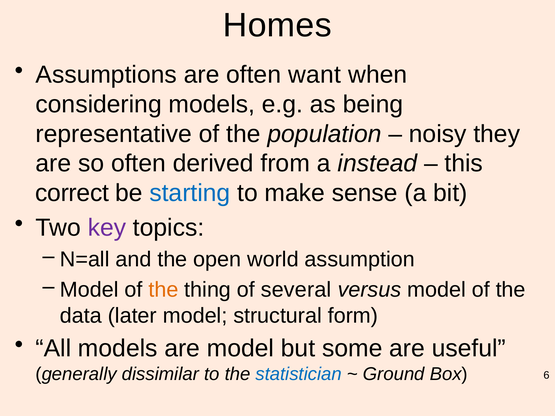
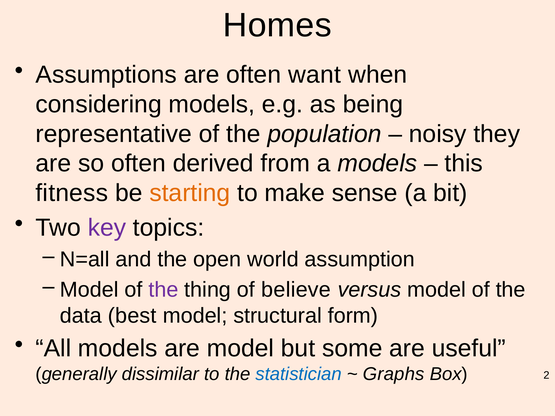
a instead: instead -> models (377, 164)
correct: correct -> fitness (72, 193)
starting colour: blue -> orange (190, 193)
the colour: orange -> purple (163, 290)
several: several -> believe (296, 290)
later: later -> best (132, 316)
Ground: Ground -> Graphs (394, 374)
6: 6 -> 2 (546, 375)
